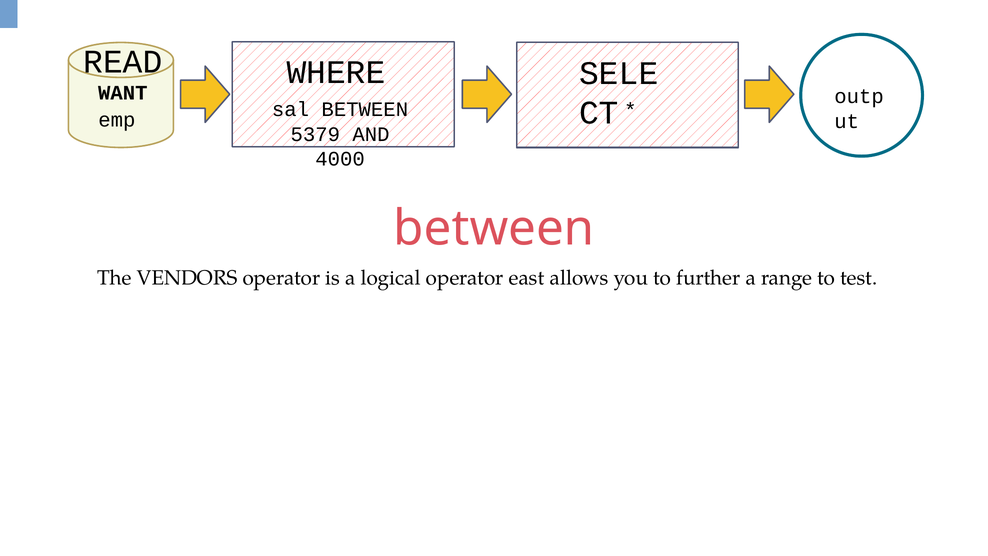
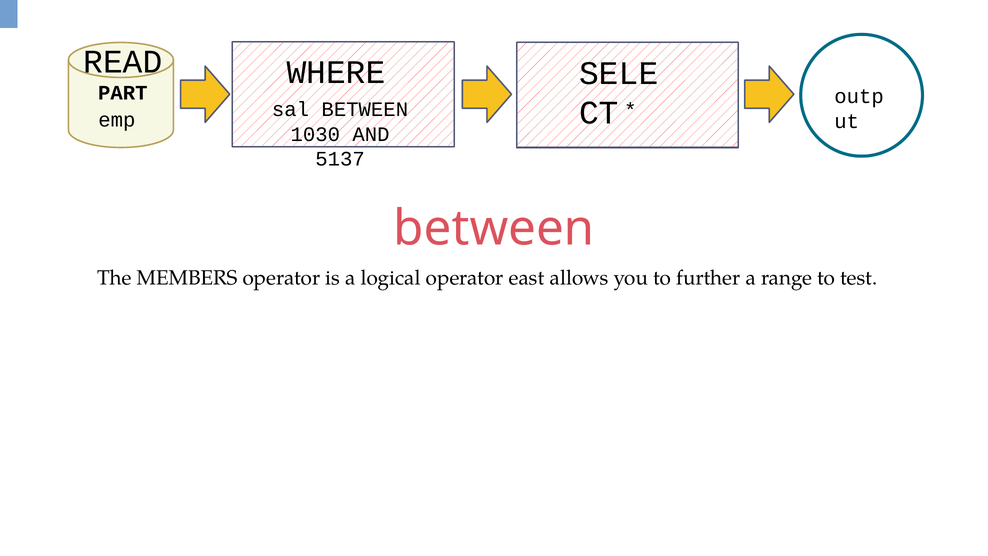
WANT: WANT -> PART (123, 93)
5379: 5379 -> 1030 (315, 134)
4000: 4000 -> 5137 (340, 159)
VENDORS: VENDORS -> MEMBERS (187, 278)
